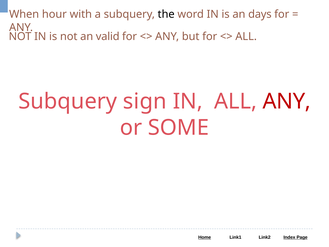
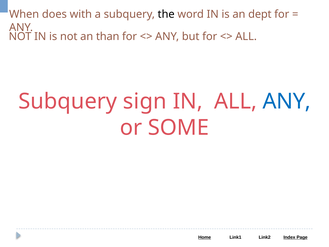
hour: hour -> does (54, 14)
days: days -> dept (260, 14)
valid: valid -> than (108, 36)
ANY colour: red -> blue (287, 101)
